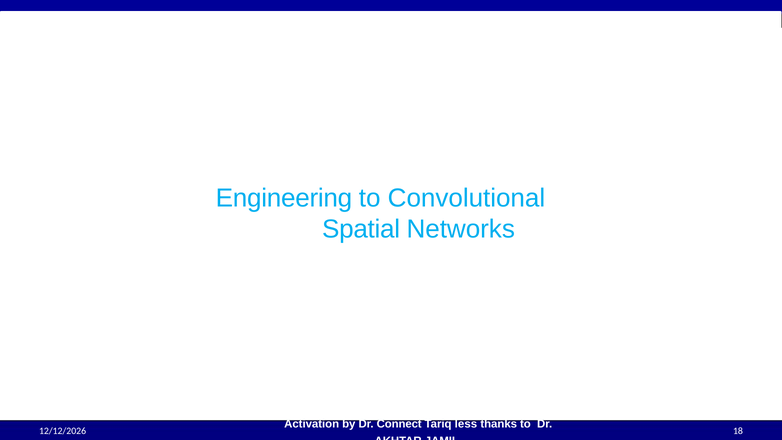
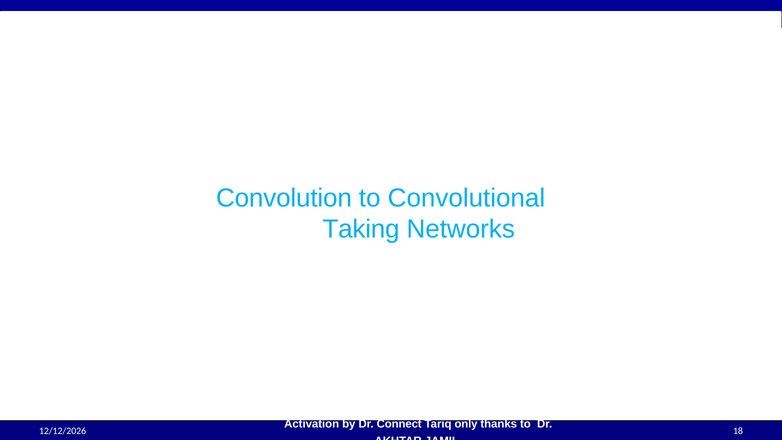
Engineering: Engineering -> Convolution (284, 198)
Spatial: Spatial -> Taking (361, 229)
less: less -> only (466, 424)
